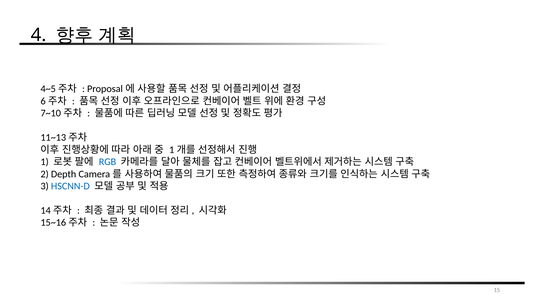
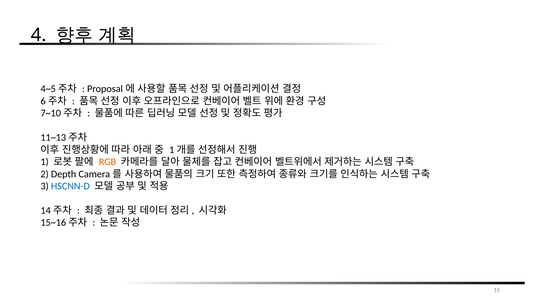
RGB colour: blue -> orange (108, 162)
